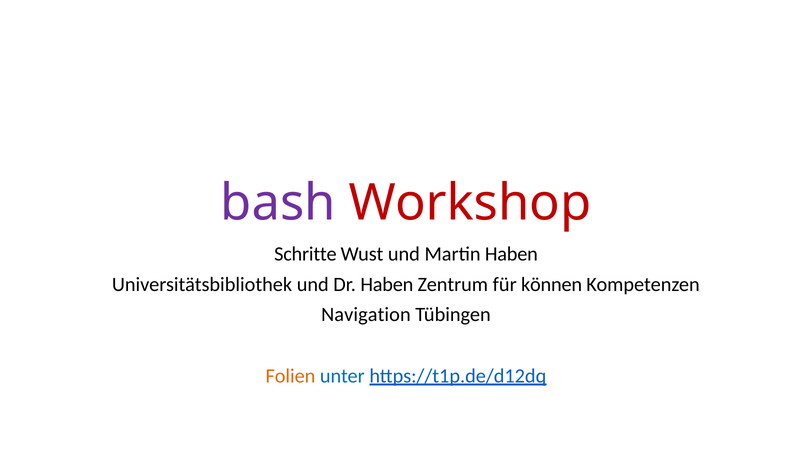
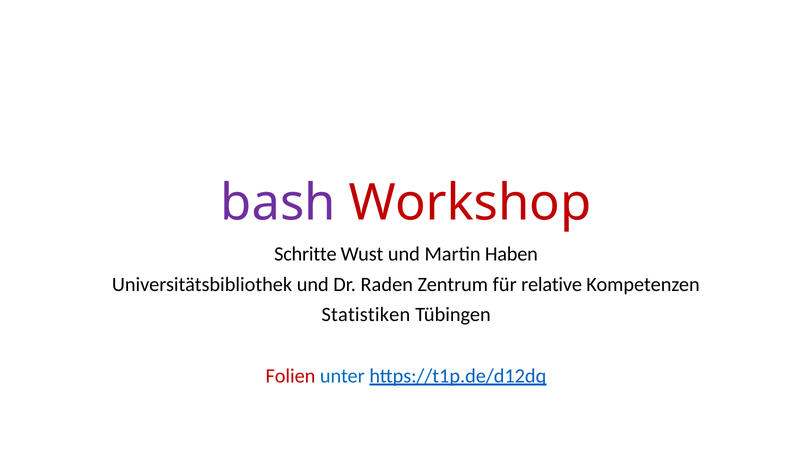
Dr Haben: Haben -> Raden (387, 284)
können: können -> relative (552, 284)
Navigation: Navigation -> Statistiken (366, 315)
Folien colour: orange -> red (290, 376)
